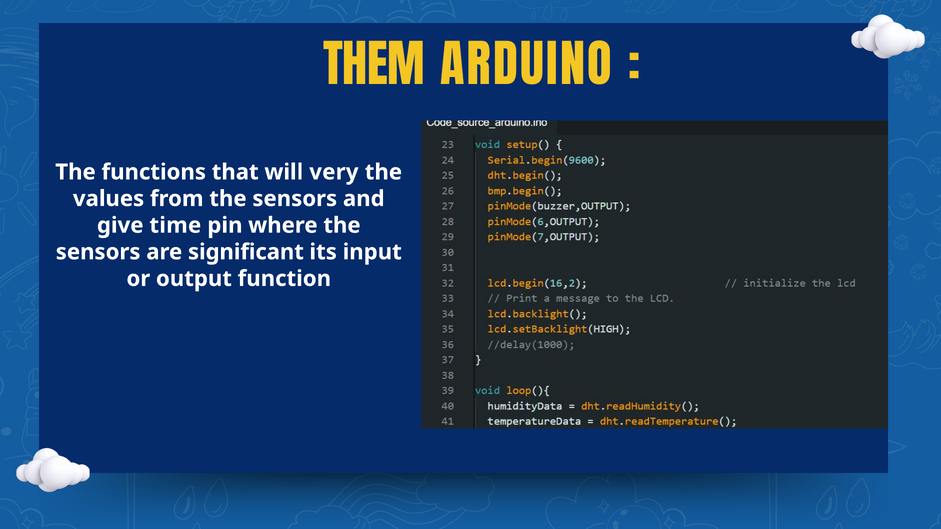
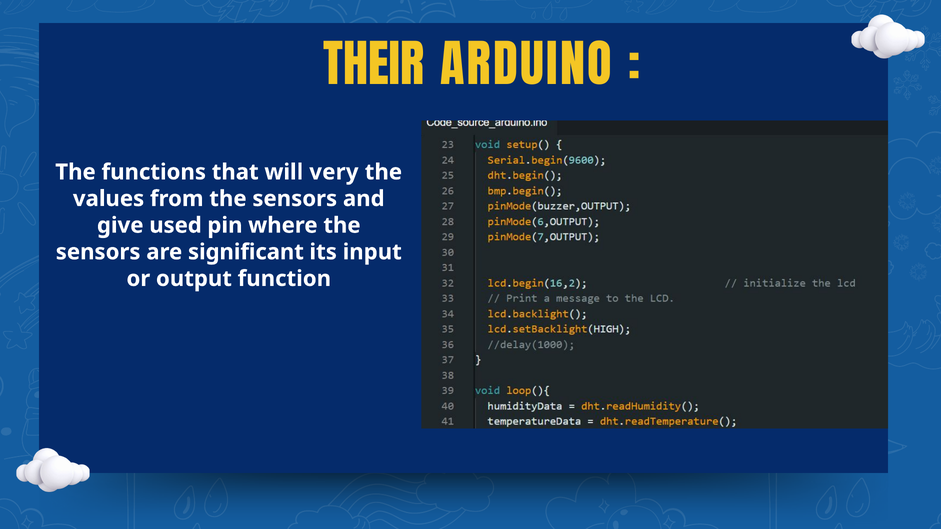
THEM: THEM -> THEIR (374, 68)
time: time -> used (175, 226)
